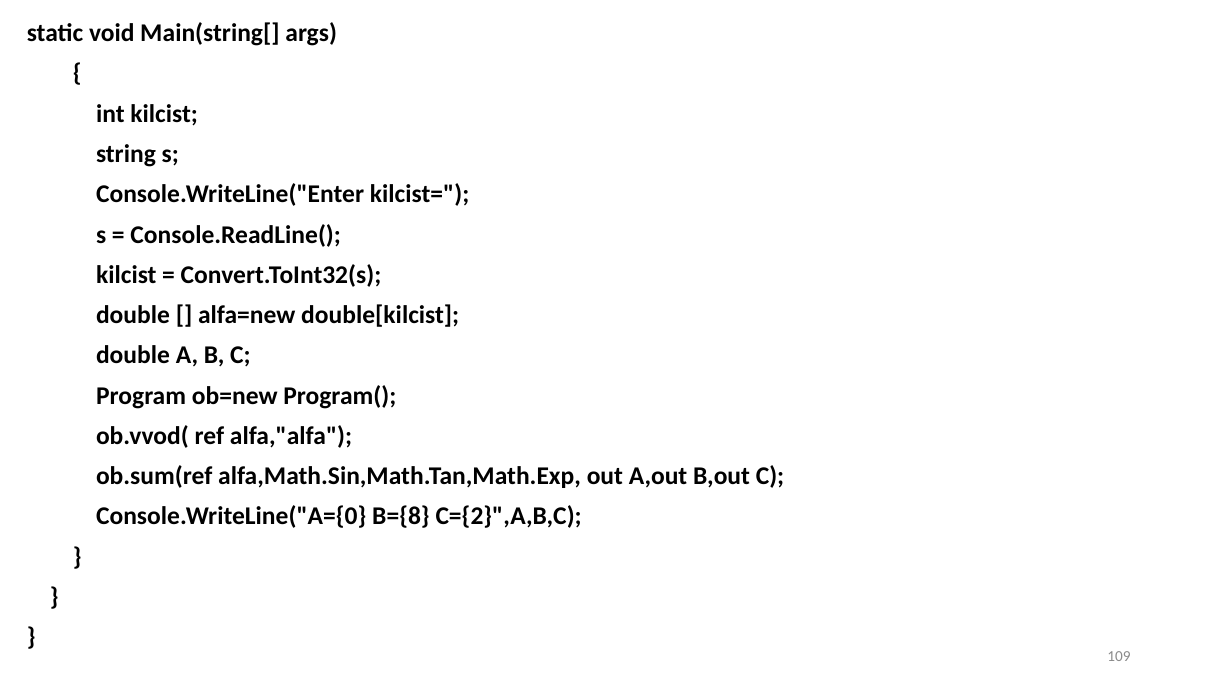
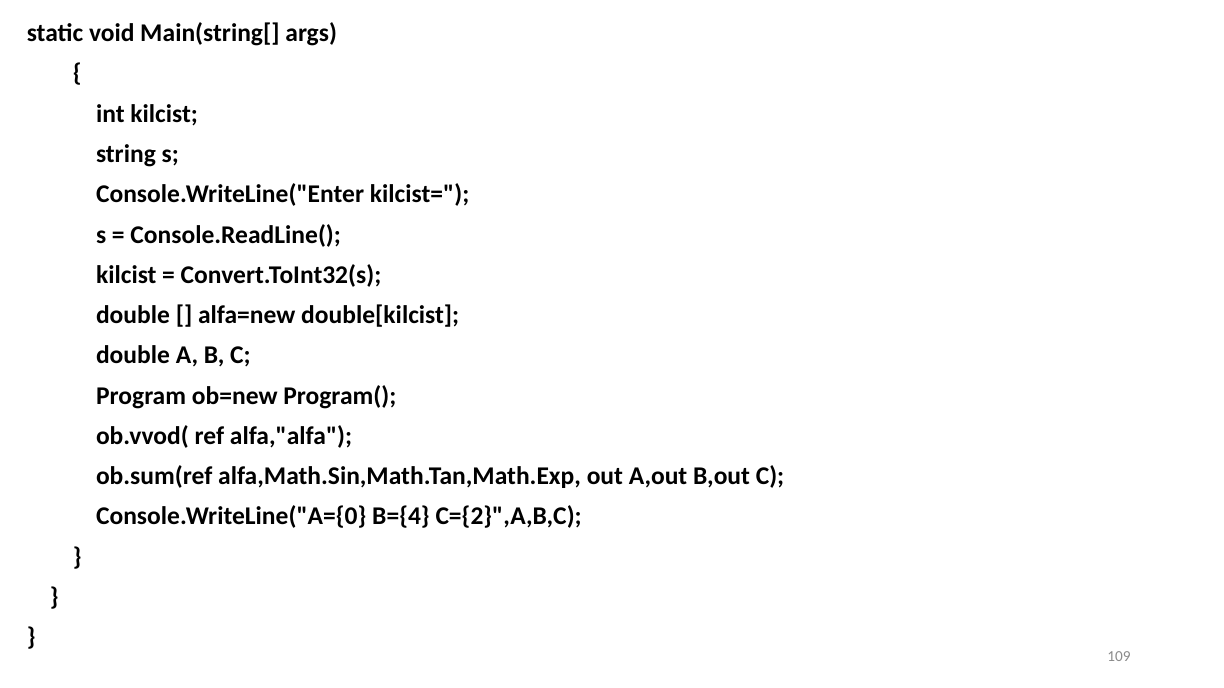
B={8: B={8 -> B={4 (401, 517)
